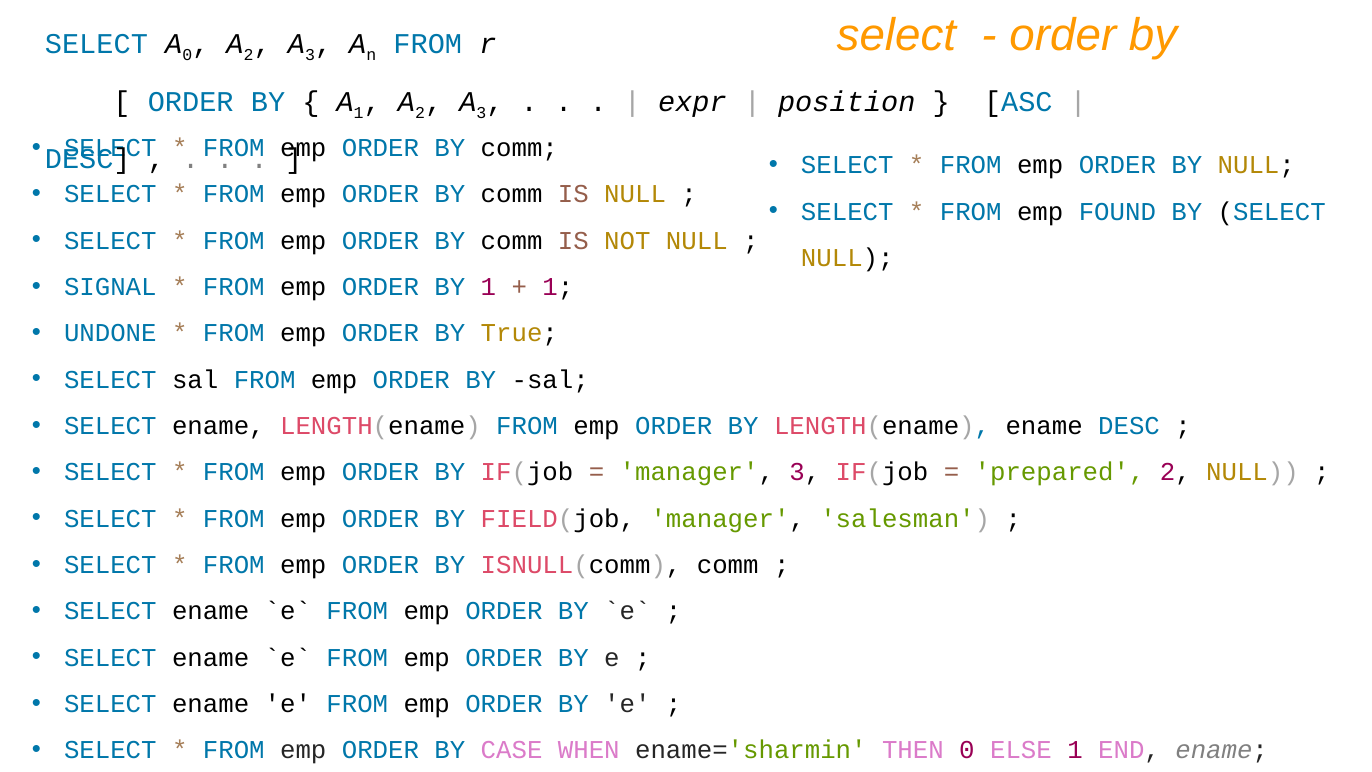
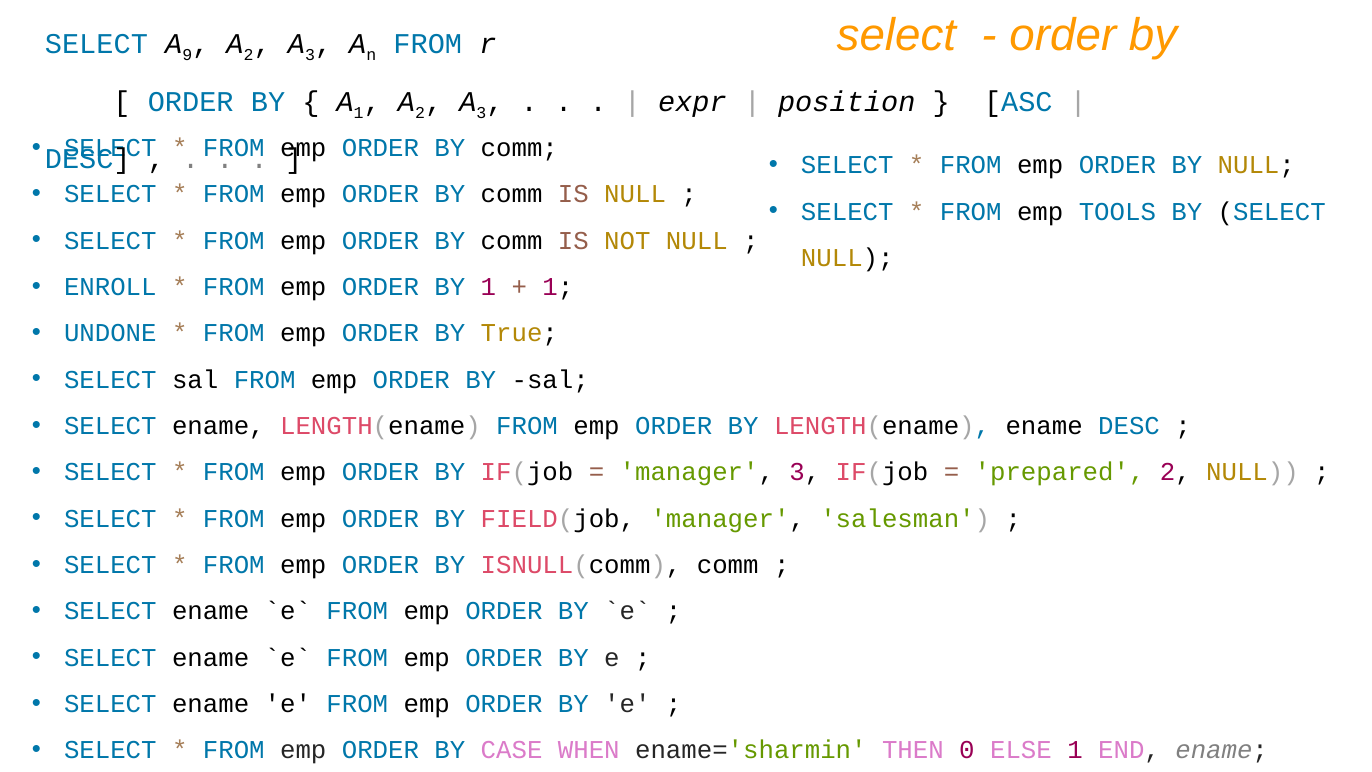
0: 0 -> 9 (187, 55)
FOUND: FOUND -> TOOLS (1117, 212)
SIGNAL: SIGNAL -> ENROLL (110, 287)
